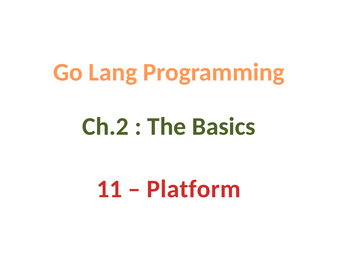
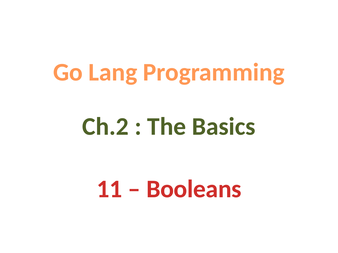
Platform: Platform -> Booleans (194, 189)
